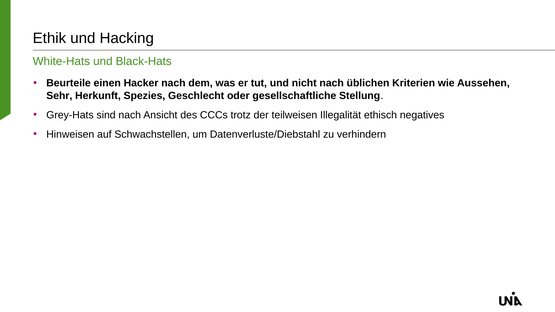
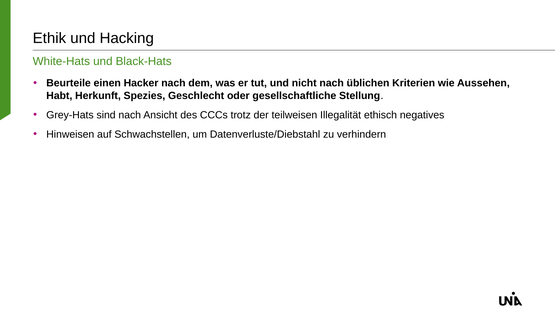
Sehr: Sehr -> Habt (59, 96)
